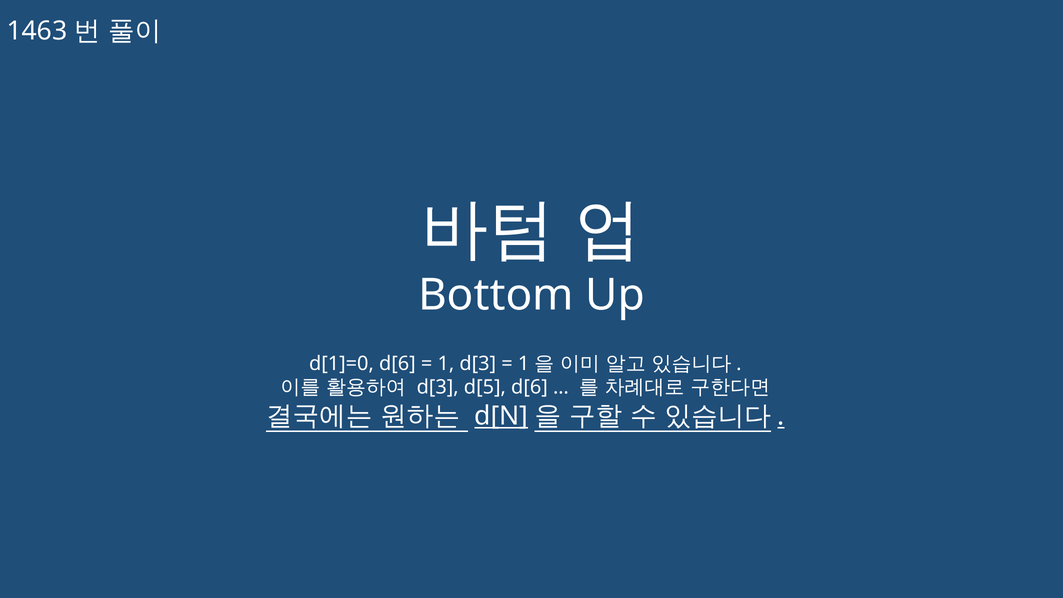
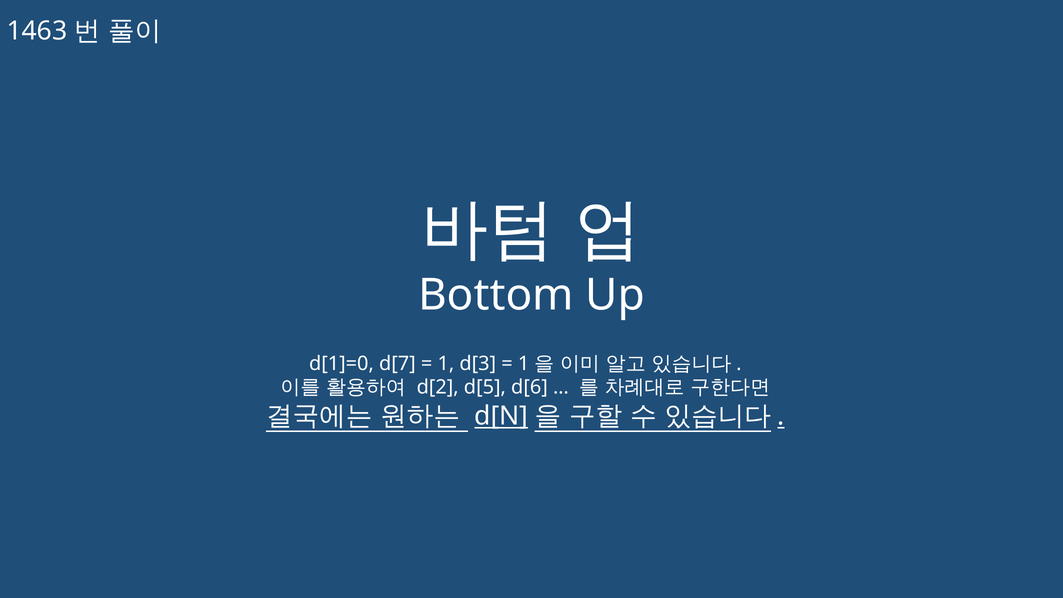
d[1]=0 d[6: d[6 -> d[7 (397, 363)
d[3: d[3 -> d[2 (438, 387)
